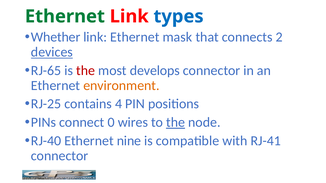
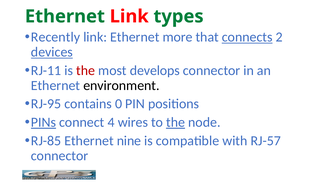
types colour: blue -> green (179, 16)
Whether: Whether -> Recently (56, 37)
mask: mask -> more (178, 37)
connects underline: none -> present (247, 37)
RJ-65: RJ-65 -> RJ-11 (46, 71)
environment colour: orange -> black (121, 86)
RJ-25: RJ-25 -> RJ-95 (46, 104)
4: 4 -> 0 (119, 104)
PINs underline: none -> present (44, 123)
0: 0 -> 4 (111, 123)
RJ-40: RJ-40 -> RJ-85 (46, 141)
RJ-41: RJ-41 -> RJ-57 (266, 141)
